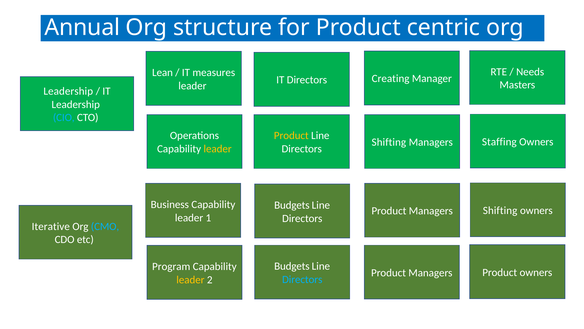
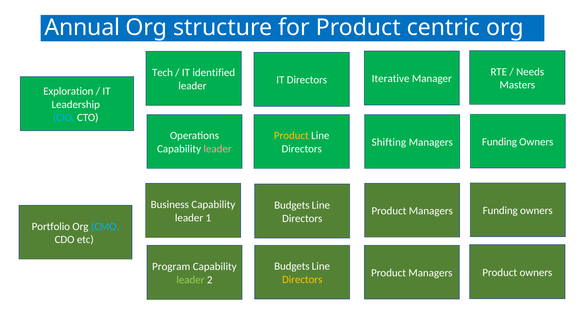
Lean: Lean -> Tech (162, 72)
measures: measures -> identified (214, 72)
Creating: Creating -> Iterative (391, 79)
Leadership: Leadership -> Exploration (68, 91)
Staffing: Staffing -> Funding (499, 142)
leader colour: yellow -> pink (218, 149)
Shifting: Shifting -> Funding (500, 210)
Iterative: Iterative -> Portfolio (51, 226)
Directors colour: light blue -> yellow (302, 279)
leader colour: yellow -> light green (190, 279)
